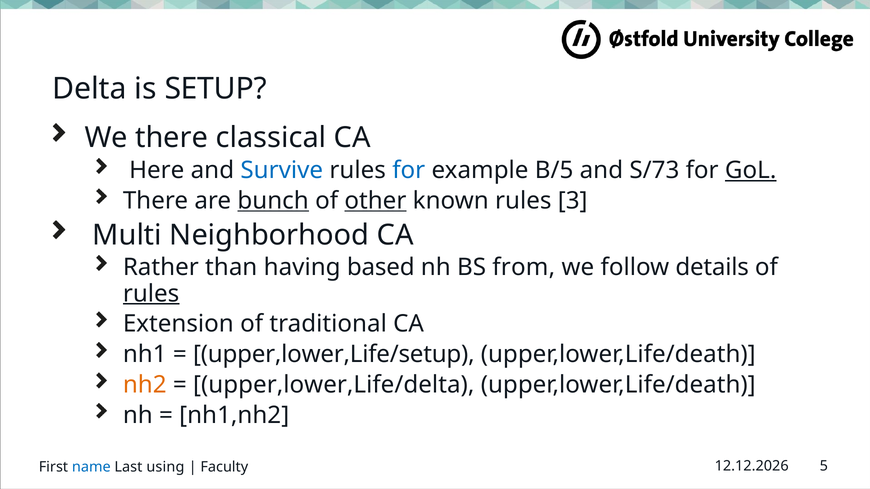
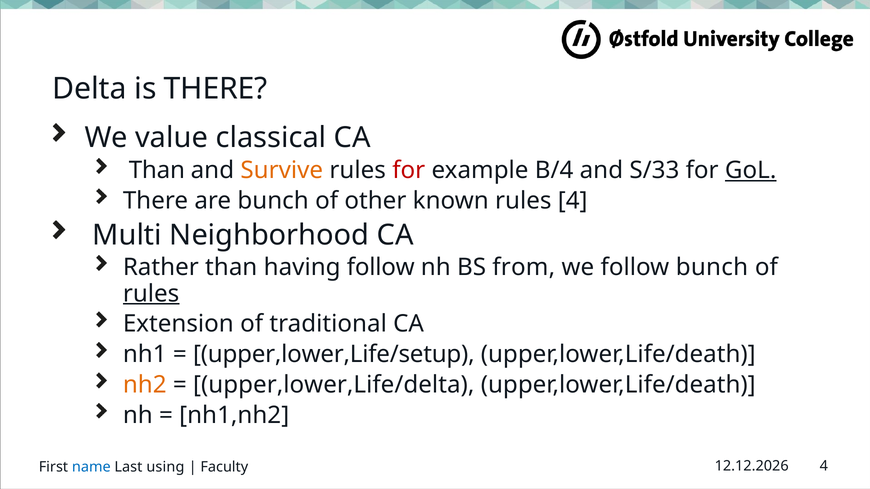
is SETUP: SETUP -> THERE (216, 89)
We there: there -> value (172, 138)
Here: Here -> Than (157, 170)
Survive colour: blue -> orange (282, 170)
for colour: blue -> red (409, 170)
B/5: B/5 -> B/4 (554, 170)
S/73: S/73 -> S/33 (654, 170)
bunch underline: present -> none (273, 201)
other underline: present -> none (375, 201)
rules 3: 3 -> 4 (573, 201)
having based: based -> follow (381, 268)
follow details: details -> bunch (712, 268)
Faculty 5: 5 -> 4 (824, 466)
